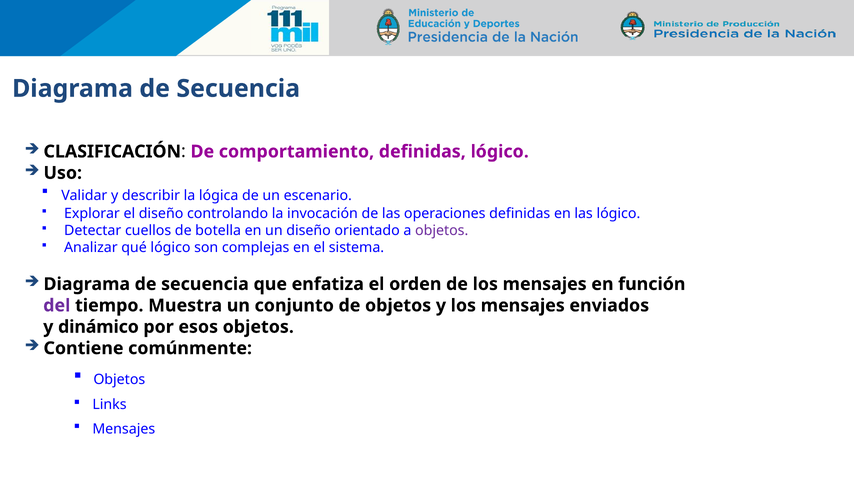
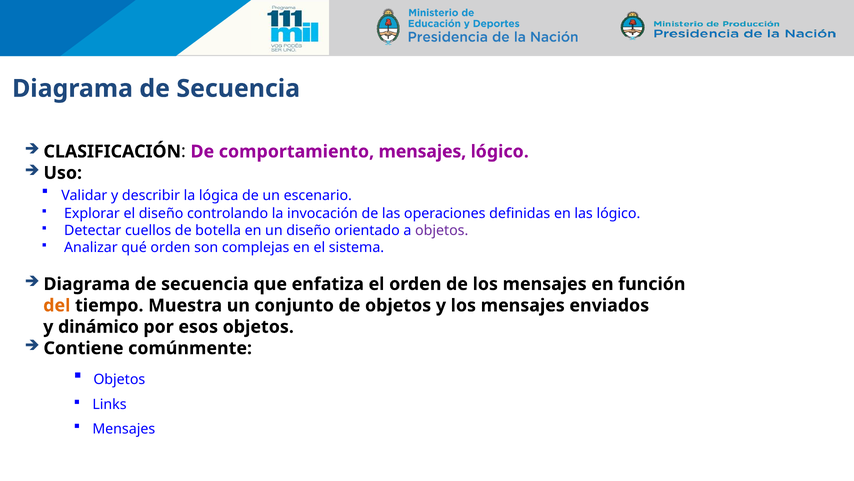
comportamiento definidas: definidas -> mensajes (422, 151)
qué lógico: lógico -> orden (171, 247)
del colour: purple -> orange (57, 305)
